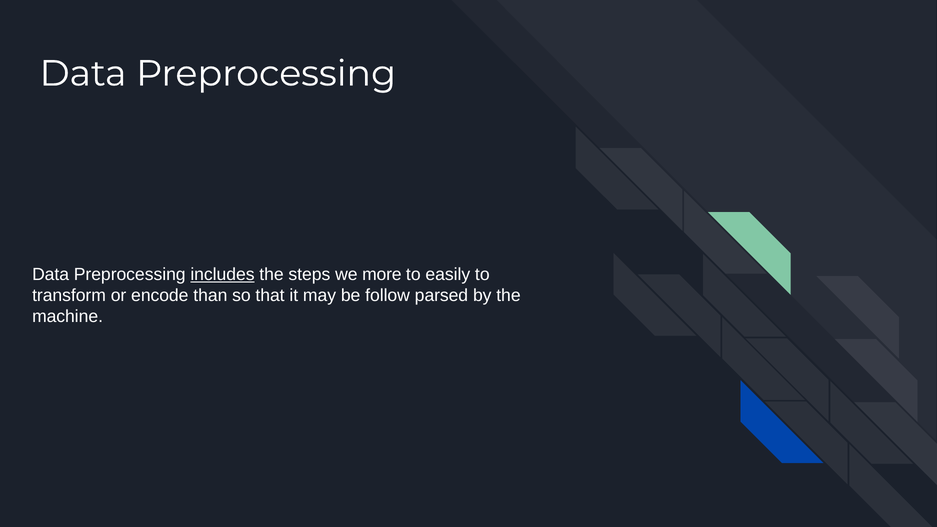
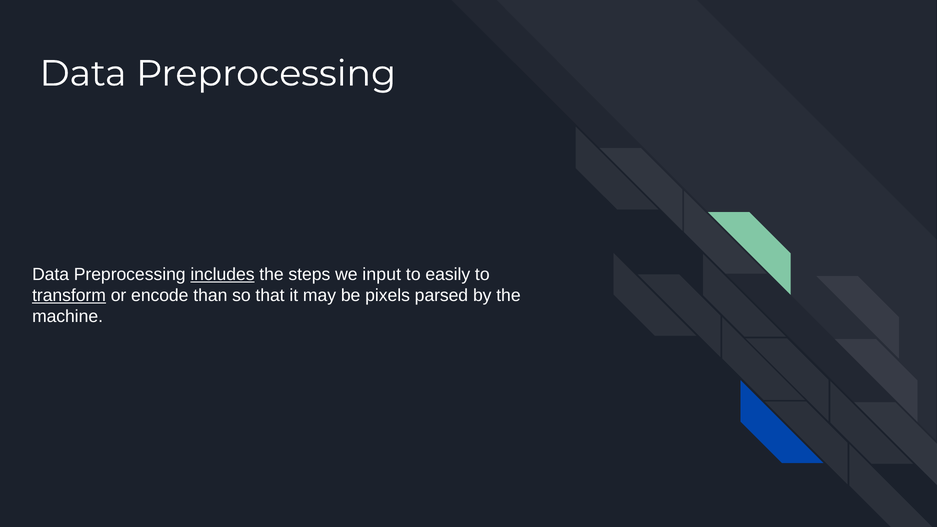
more: more -> input (382, 274)
transform underline: none -> present (69, 295)
follow: follow -> pixels (388, 295)
